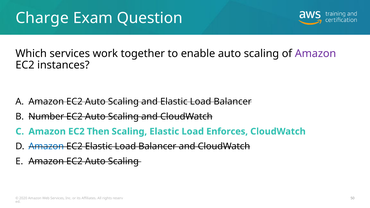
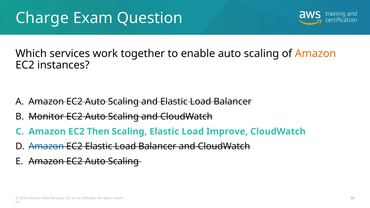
Amazon colour: purple -> orange (316, 54)
Number: Number -> Monitor (46, 117)
Enforces: Enforces -> Improve (227, 132)
